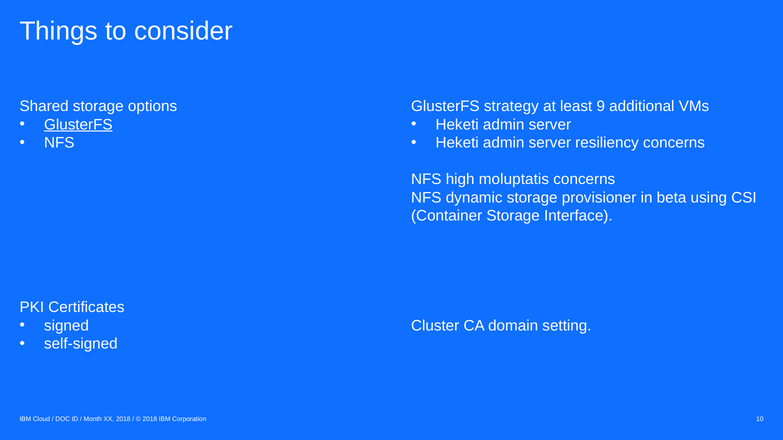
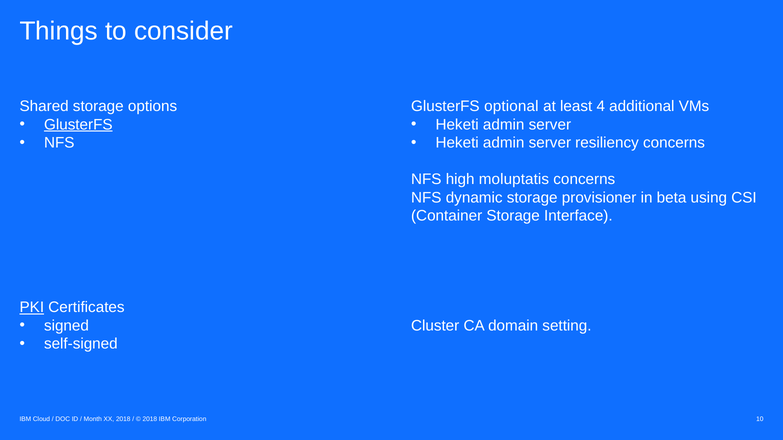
strategy: strategy -> optional (511, 107)
9: 9 -> 4 (601, 107)
PKI underline: none -> present (32, 308)
